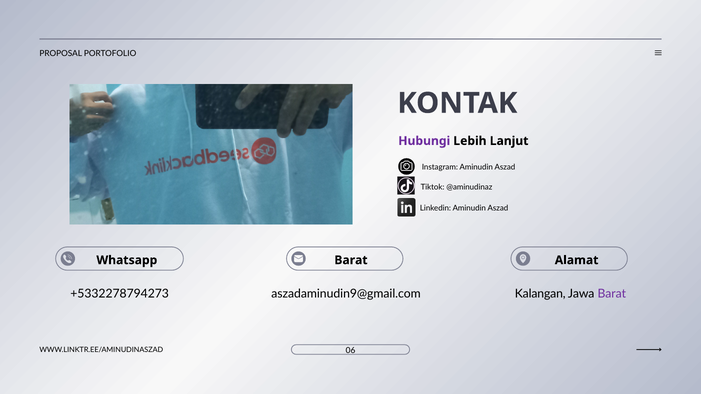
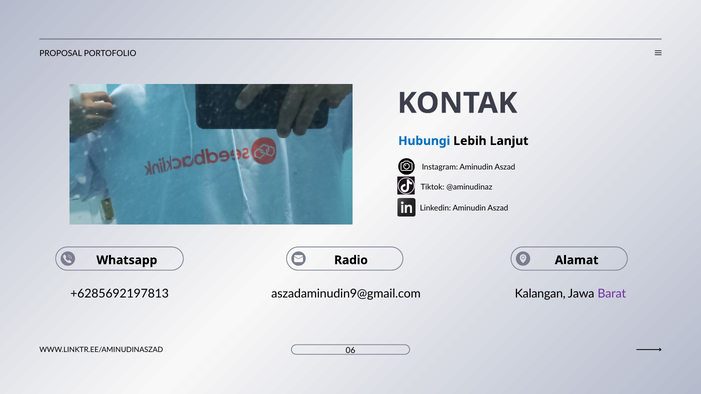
Hubungi colour: purple -> blue (424, 141)
Whatsapp Barat: Barat -> Radio (351, 260)
+5332278794273: +5332278794273 -> +6285692197813 (120, 294)
